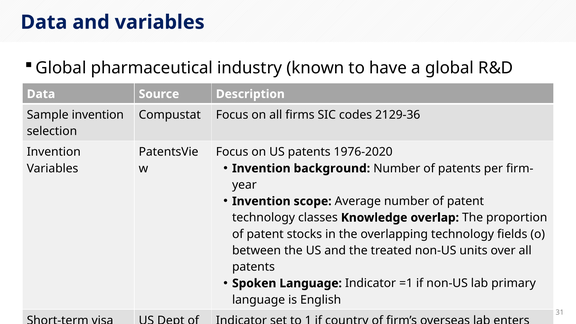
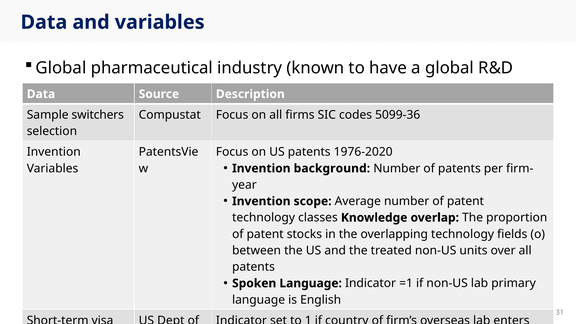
Sample invention: invention -> switchers (98, 115)
2129-36: 2129-36 -> 5099-36 (398, 115)
